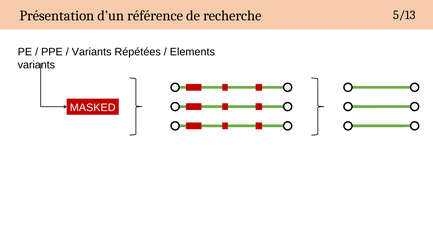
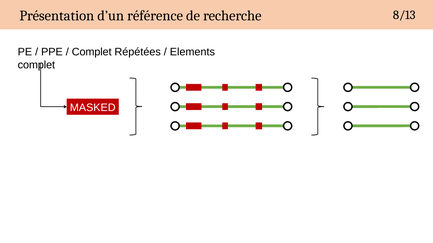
5/13: 5/13 -> 8/13 (404, 15)
Variants: Variants -> Complet (92, 52)
variants: variants -> complet (36, 65)
